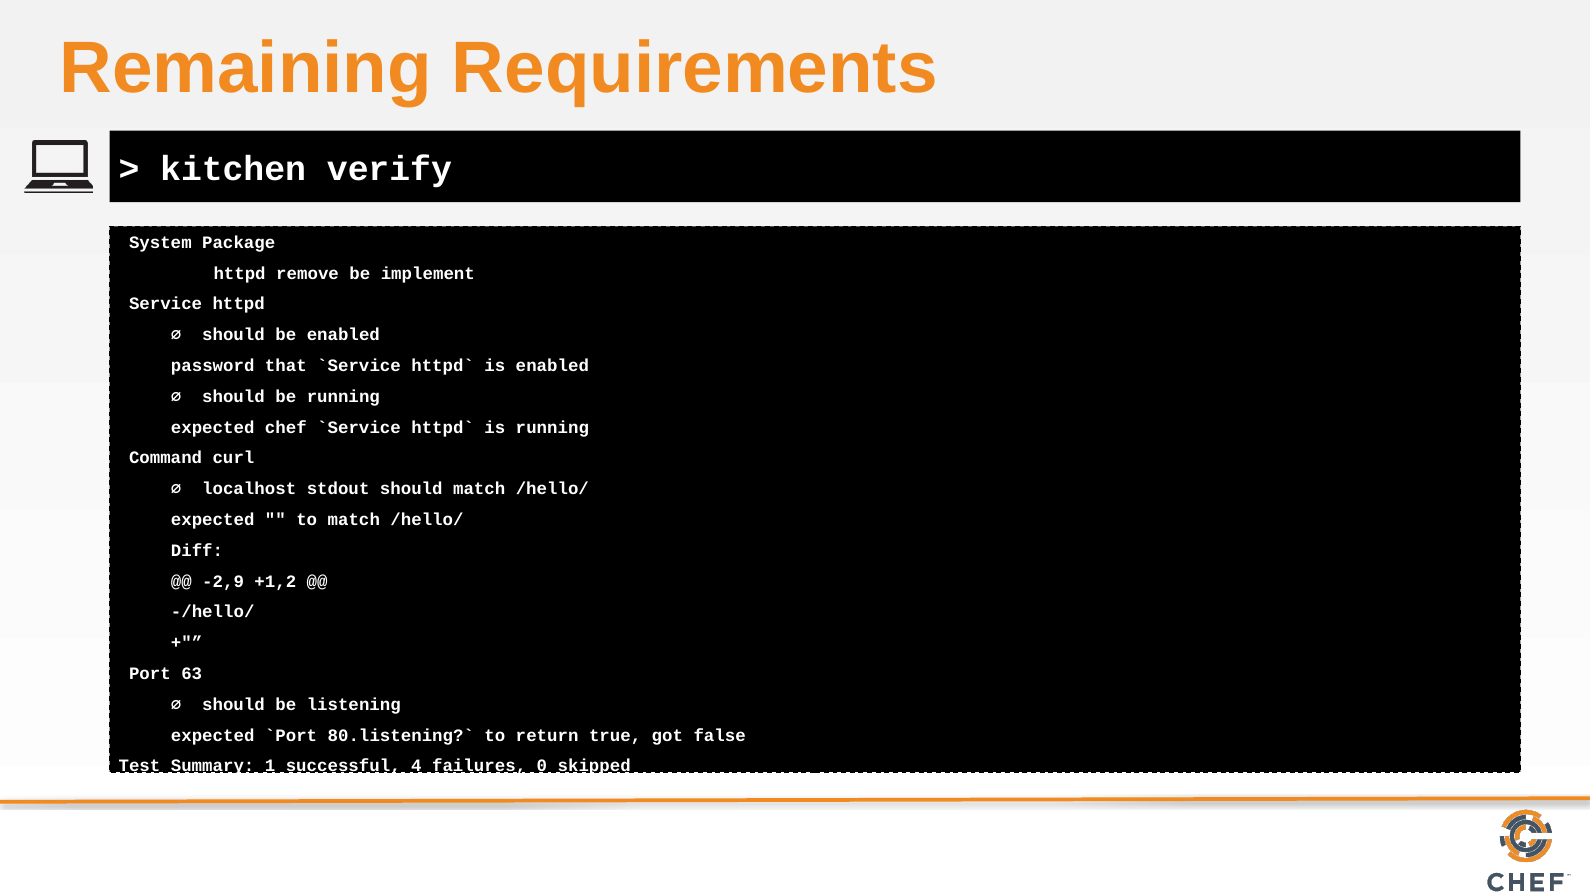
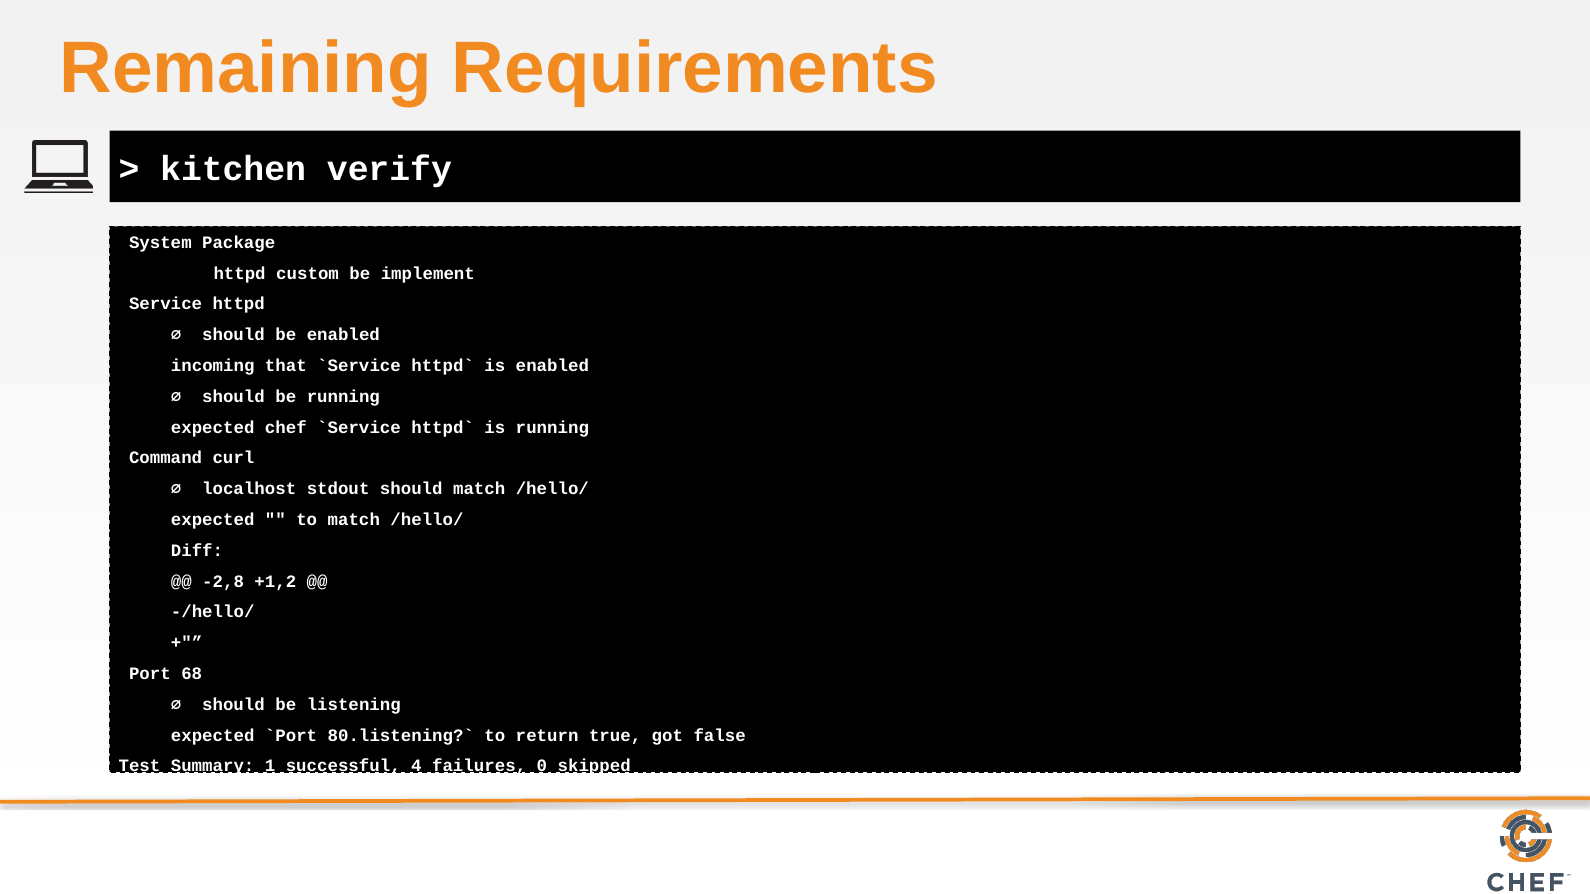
remove: remove -> custom (308, 273)
password: password -> incoming (213, 366)
-2,9: -2,9 -> -2,8 (223, 582)
63: 63 -> 68 (192, 674)
